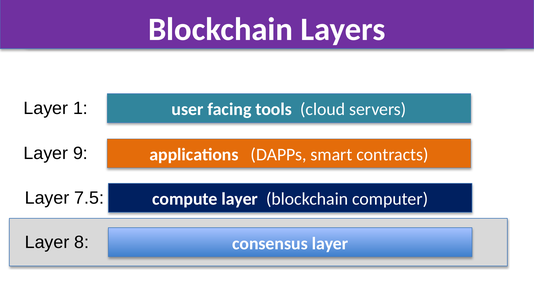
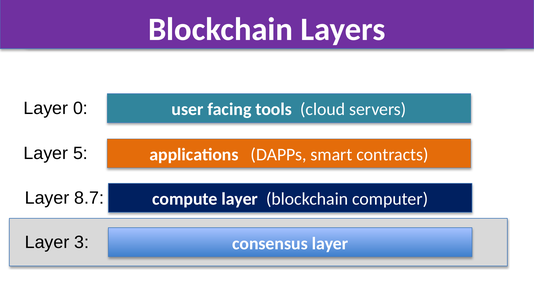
1: 1 -> 0 (80, 108)
9: 9 -> 5 (80, 154)
7.5: 7.5 -> 8.7 (89, 198)
8: 8 -> 3 (82, 243)
